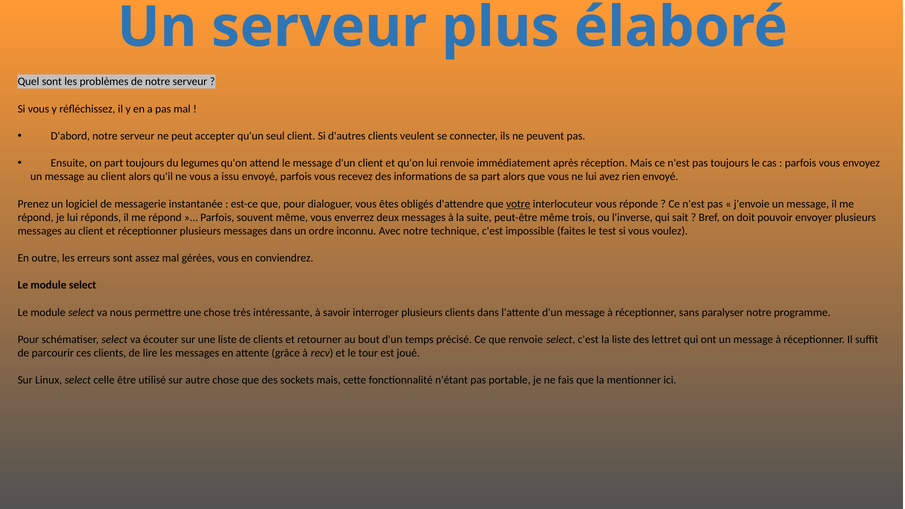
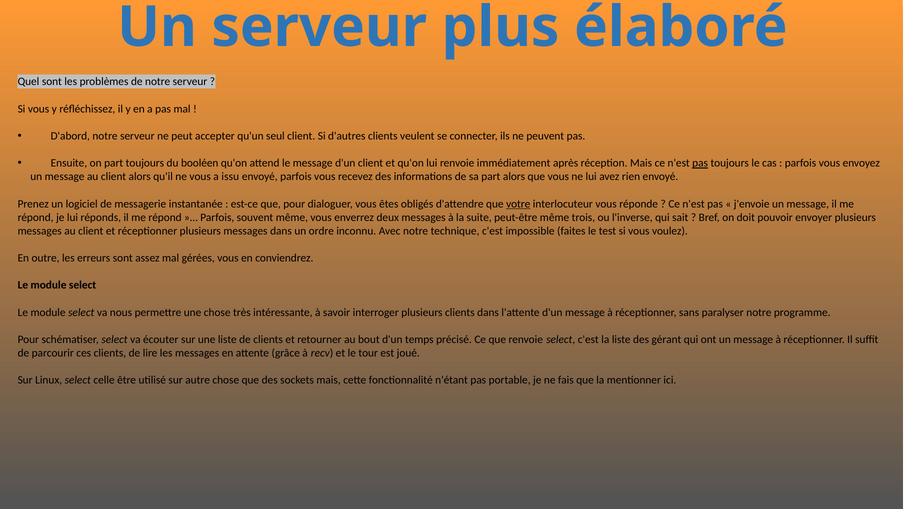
legumes: legumes -> booléen (200, 163)
pas underline: none -> present (700, 163)
lettret: lettret -> gérant (666, 340)
